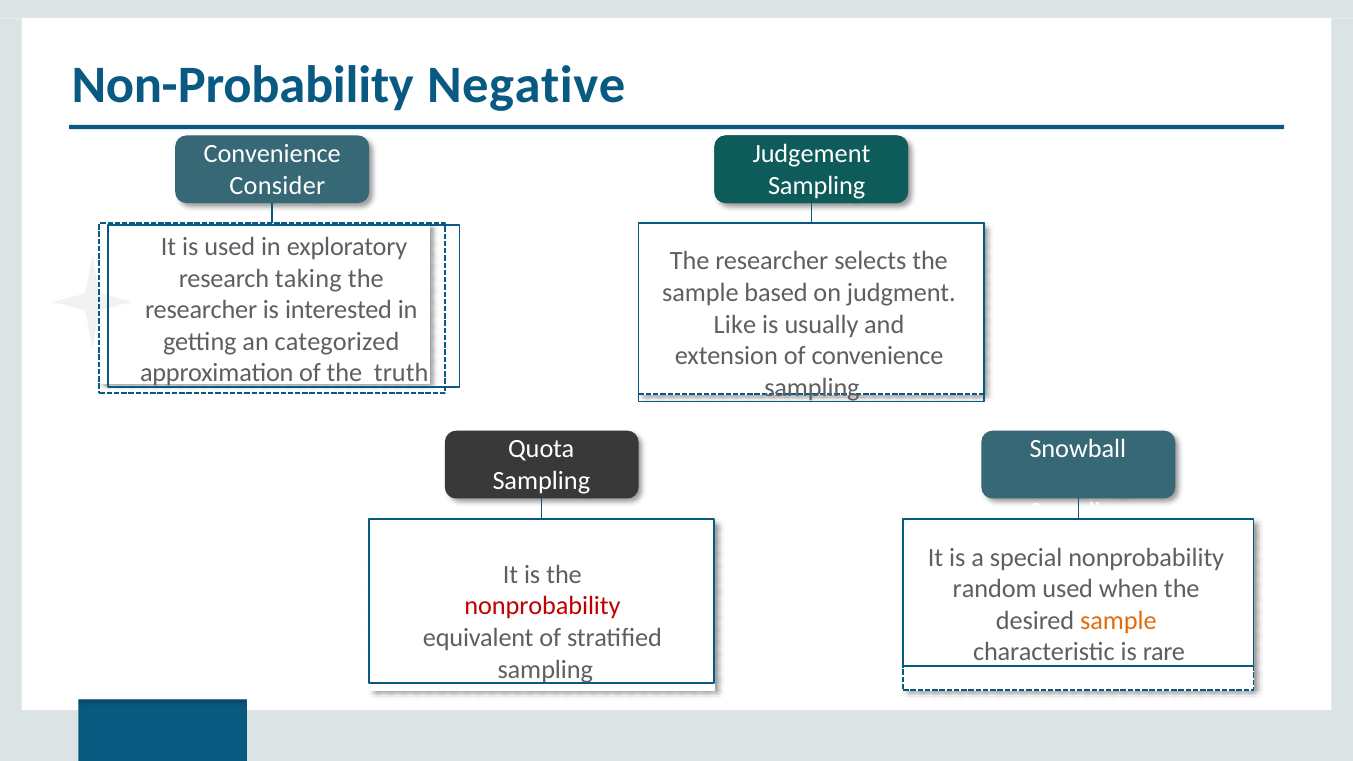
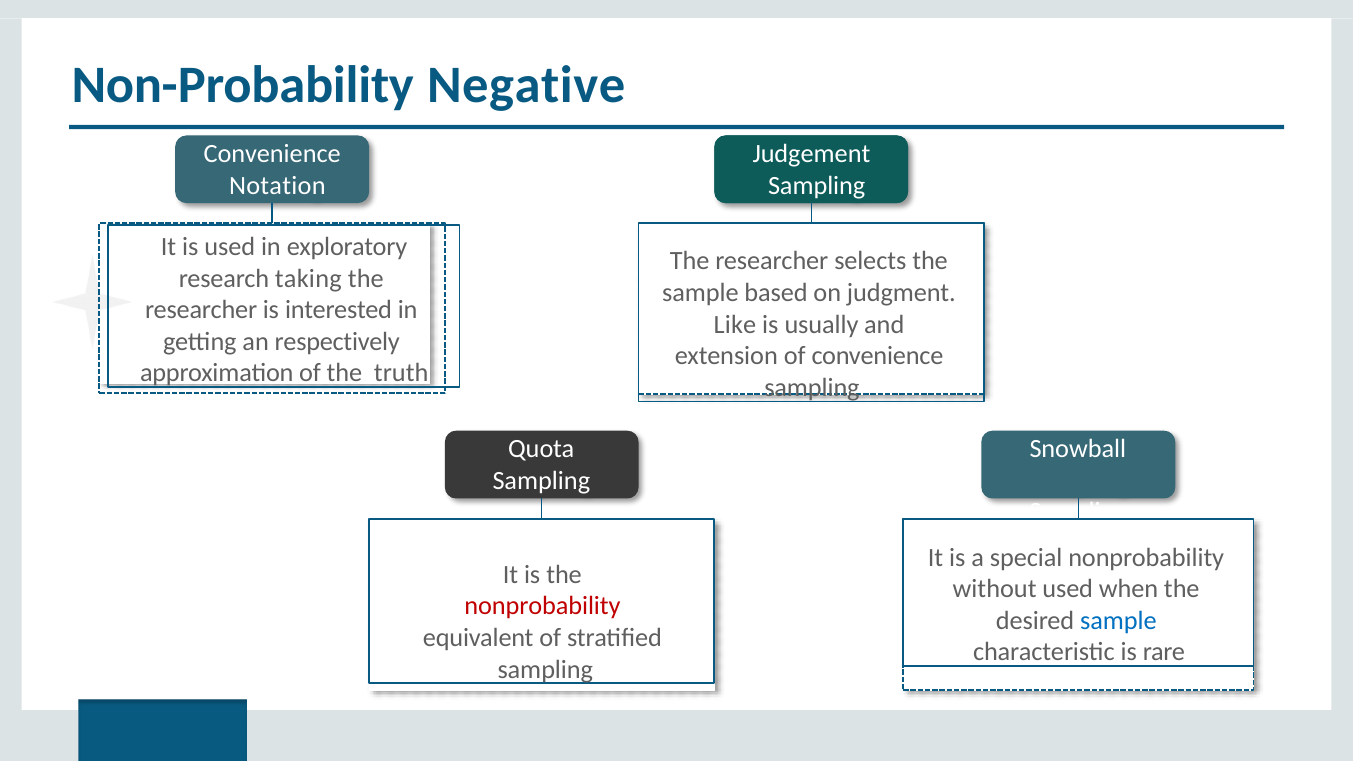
Consider: Consider -> Notation (277, 185)
categorized: categorized -> respectively (337, 342)
random: random -> without (995, 589)
sample colour: orange -> blue (1118, 621)
